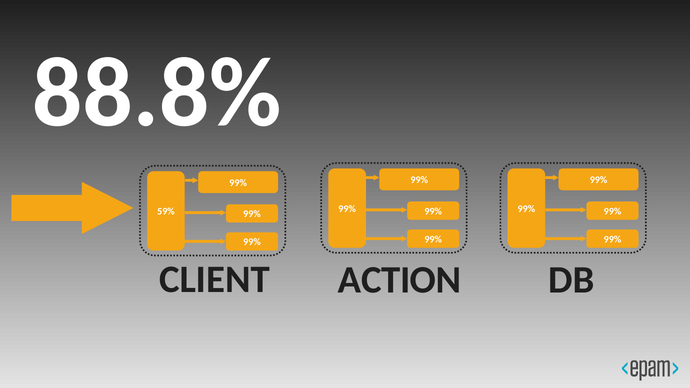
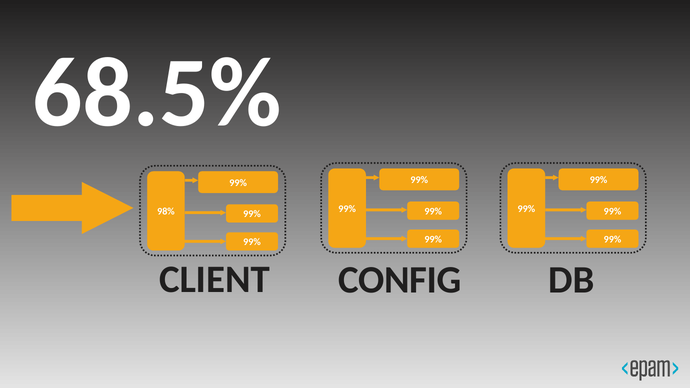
88.8%: 88.8% -> 68.5% (157, 93)
59%: 59% -> 98% (166, 212)
ACTION: ACTION -> CONFIG (400, 280)
